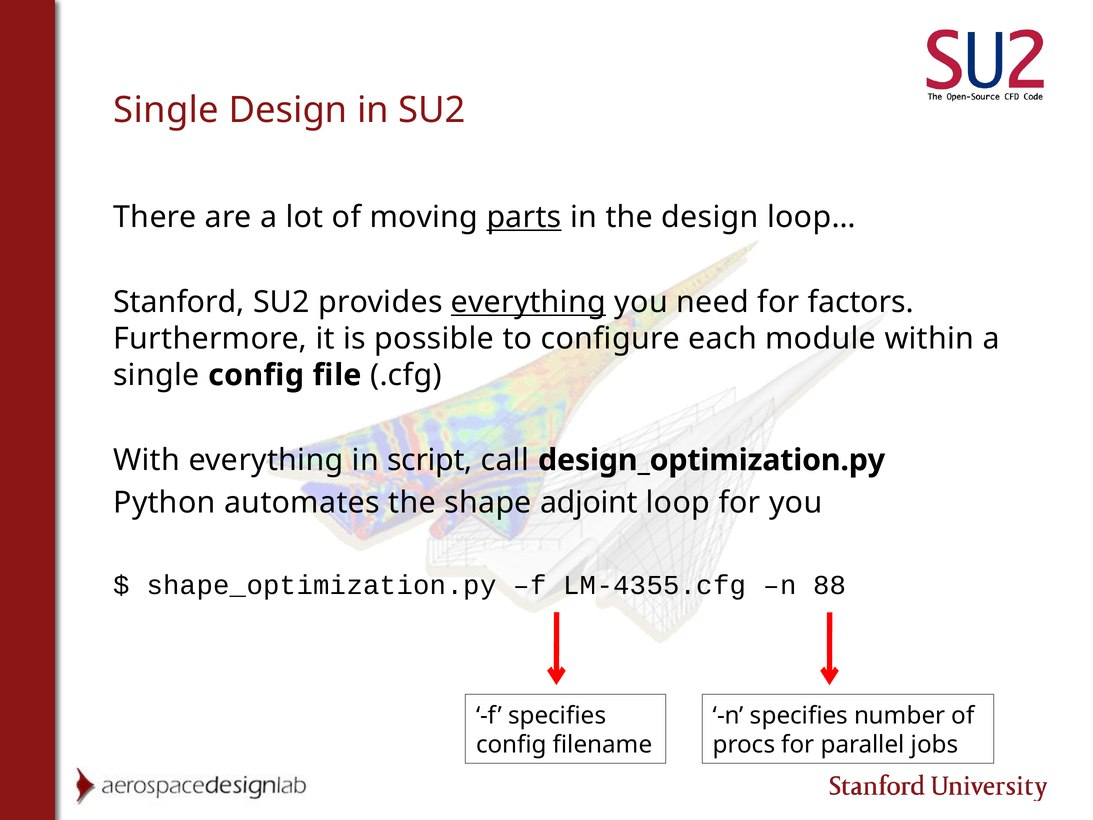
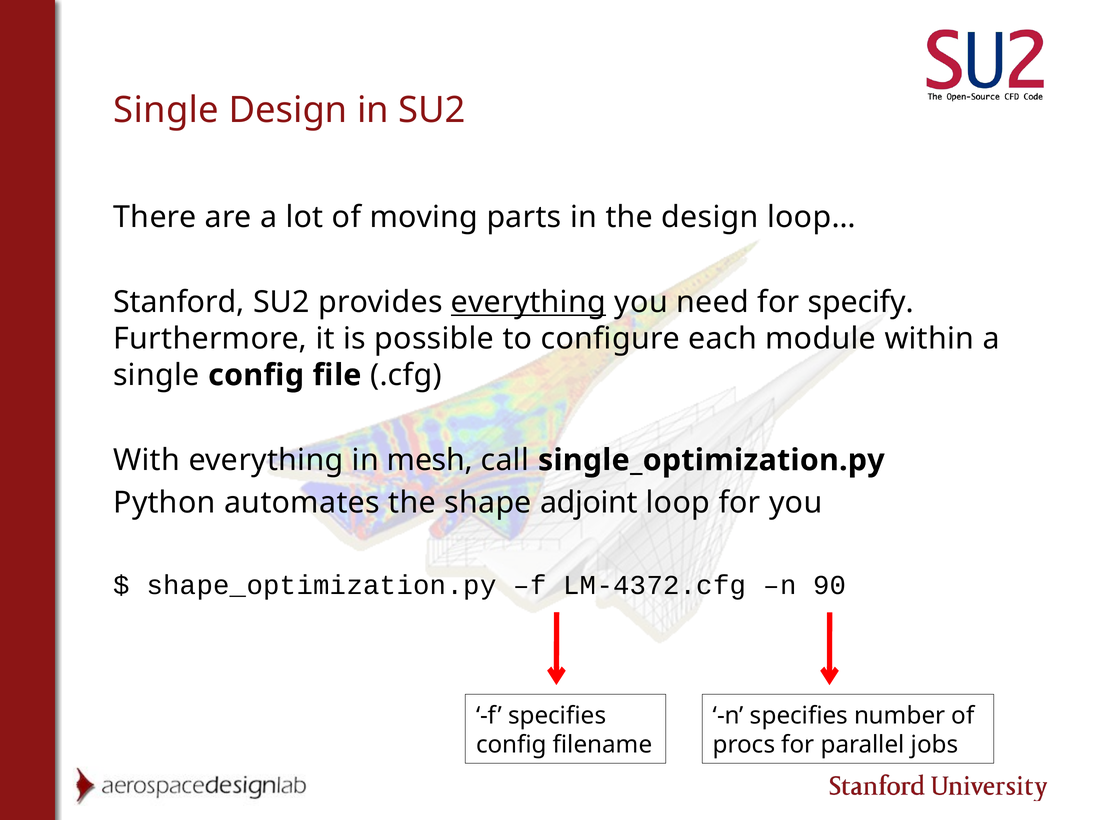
parts underline: present -> none (524, 217)
factors: factors -> specify (861, 302)
script: script -> mesh (430, 460)
design_optimization.py: design_optimization.py -> single_optimization.py (711, 460)
LM-4355.cfg: LM-4355.cfg -> LM-4372.cfg (655, 585)
88: 88 -> 90 (830, 585)
